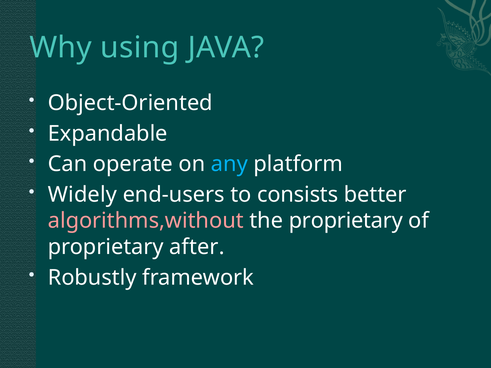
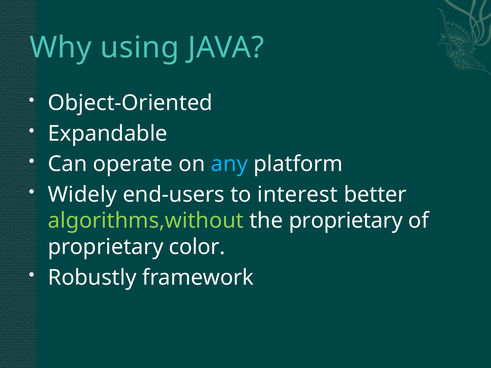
consists: consists -> interest (297, 195)
algorithms,without colour: pink -> light green (146, 221)
after: after -> color (197, 247)
